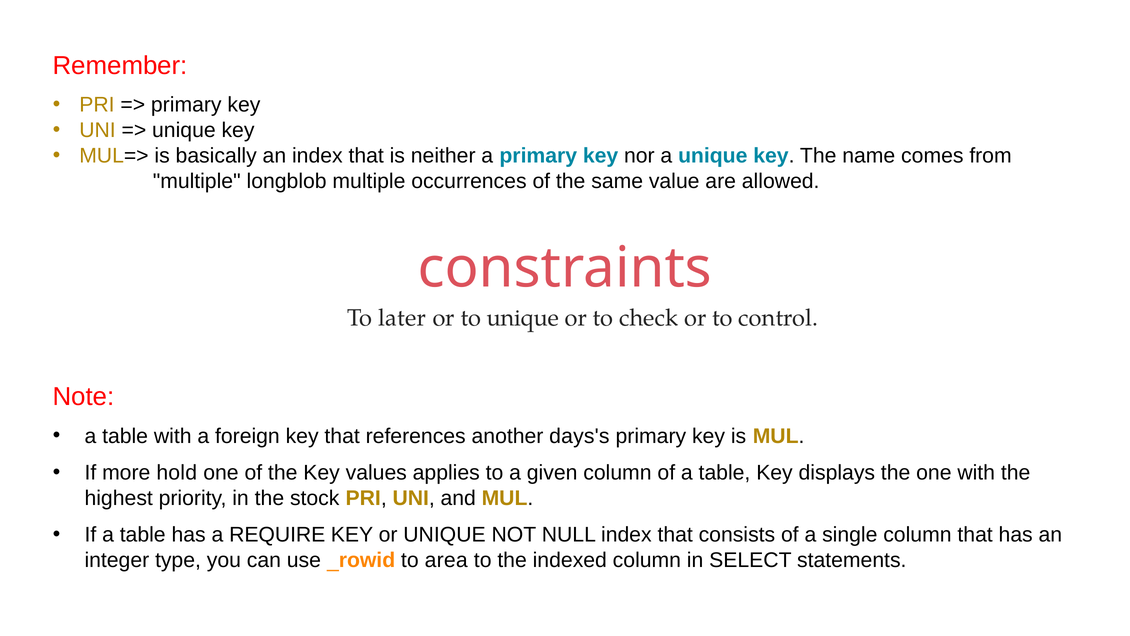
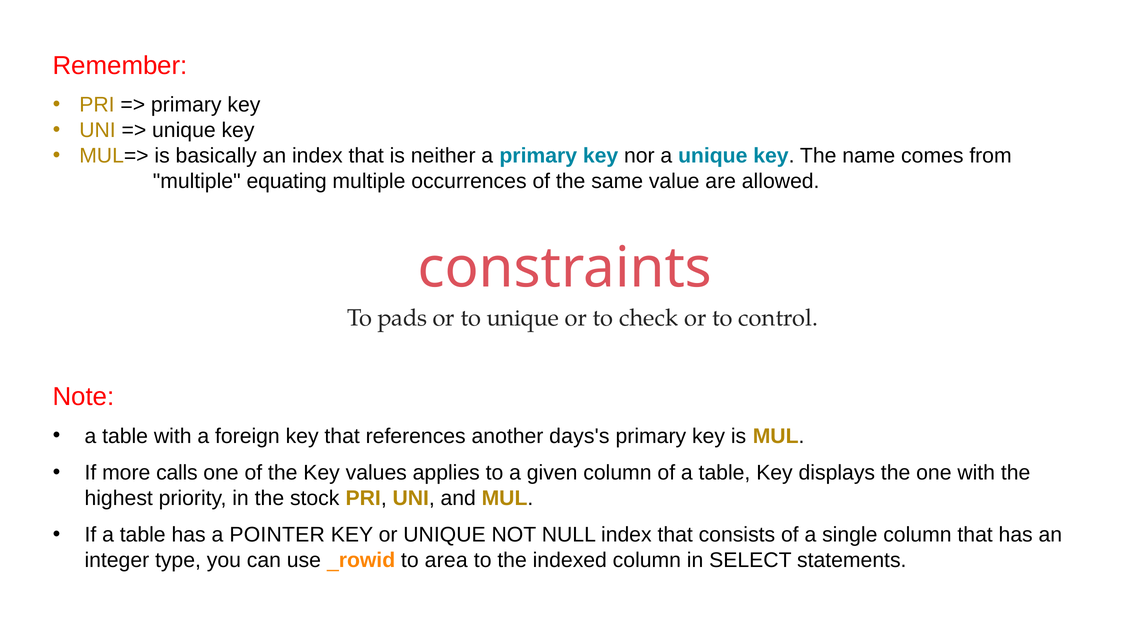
longblob: longblob -> equating (287, 181)
later: later -> pads (402, 318)
hold: hold -> calls (177, 472)
REQUIRE: REQUIRE -> POINTER (277, 535)
